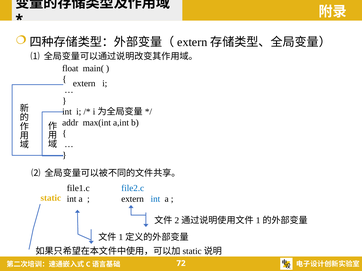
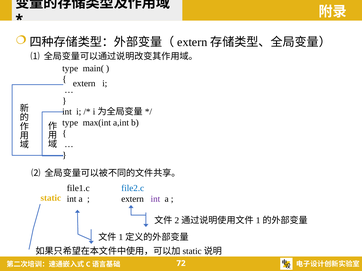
float: float -> type (70, 68)
addr: addr -> type (70, 123)
int colour: blue -> purple (155, 199)
